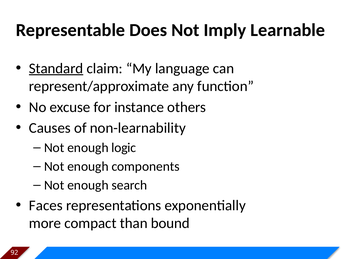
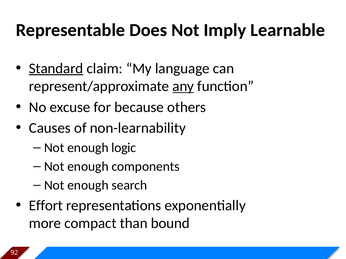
any underline: none -> present (183, 86)
instance: instance -> because (139, 107)
Faces: Faces -> Effort (46, 206)
